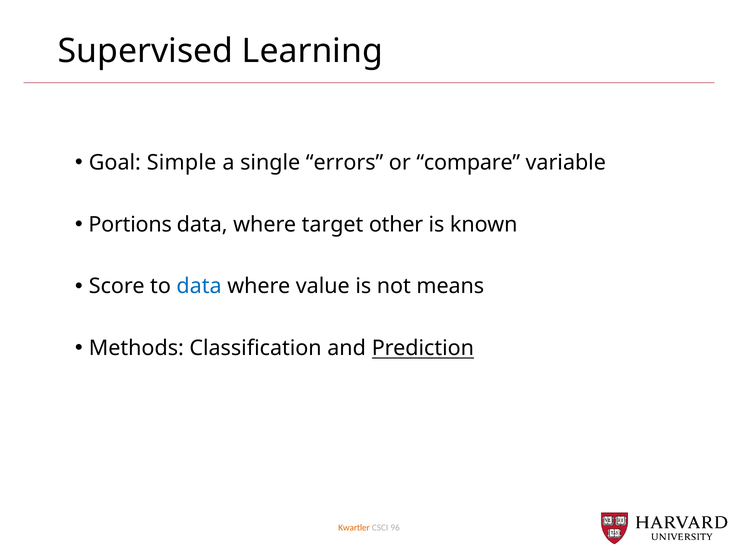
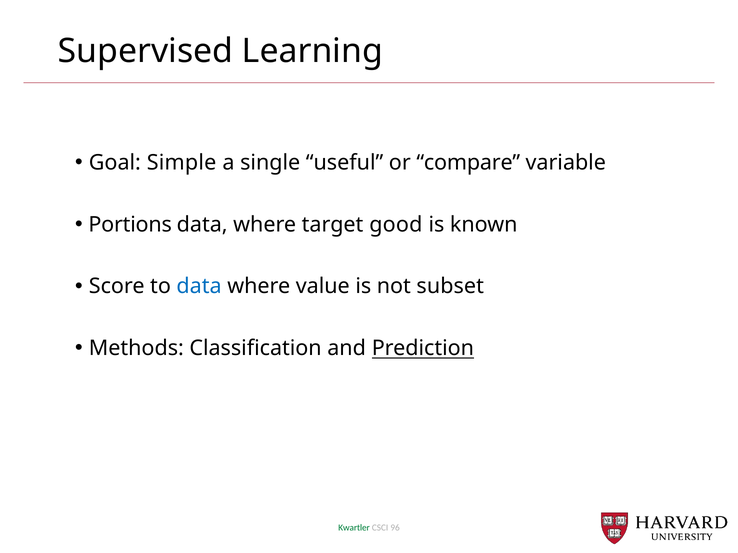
errors: errors -> useful (345, 163)
other: other -> good (396, 225)
means: means -> subset (450, 287)
Kwartler colour: orange -> green (354, 528)
